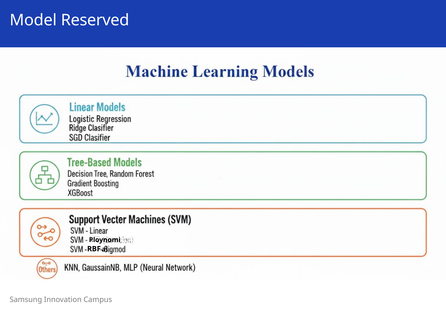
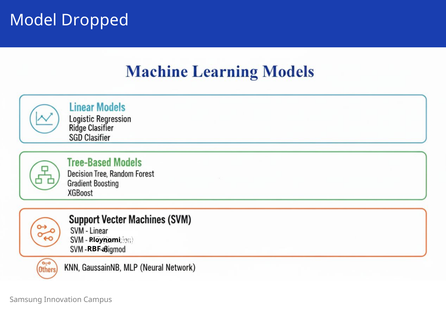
Reserved: Reserved -> Dropped (95, 20)
